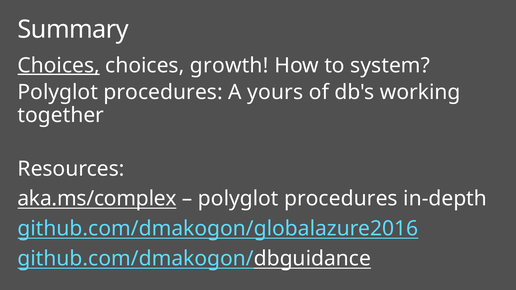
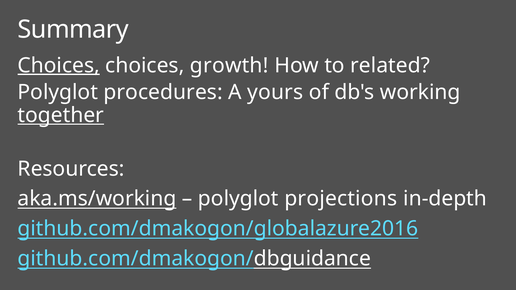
system: system -> related (390, 65)
together underline: none -> present (61, 115)
aka.ms/complex: aka.ms/complex -> aka.ms/working (97, 199)
procedures: procedures -> projections (341, 199)
